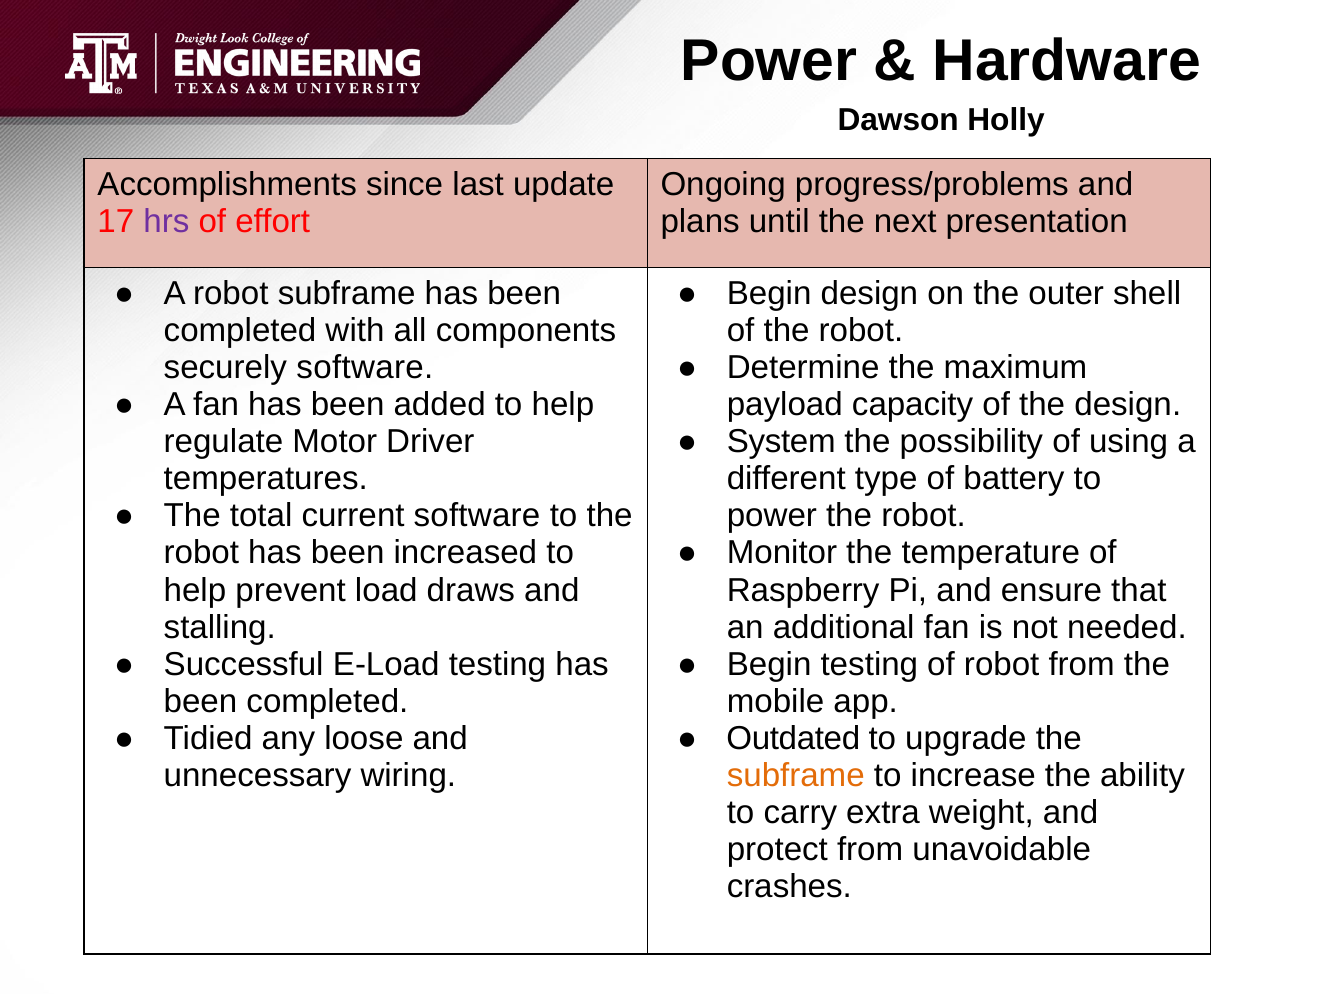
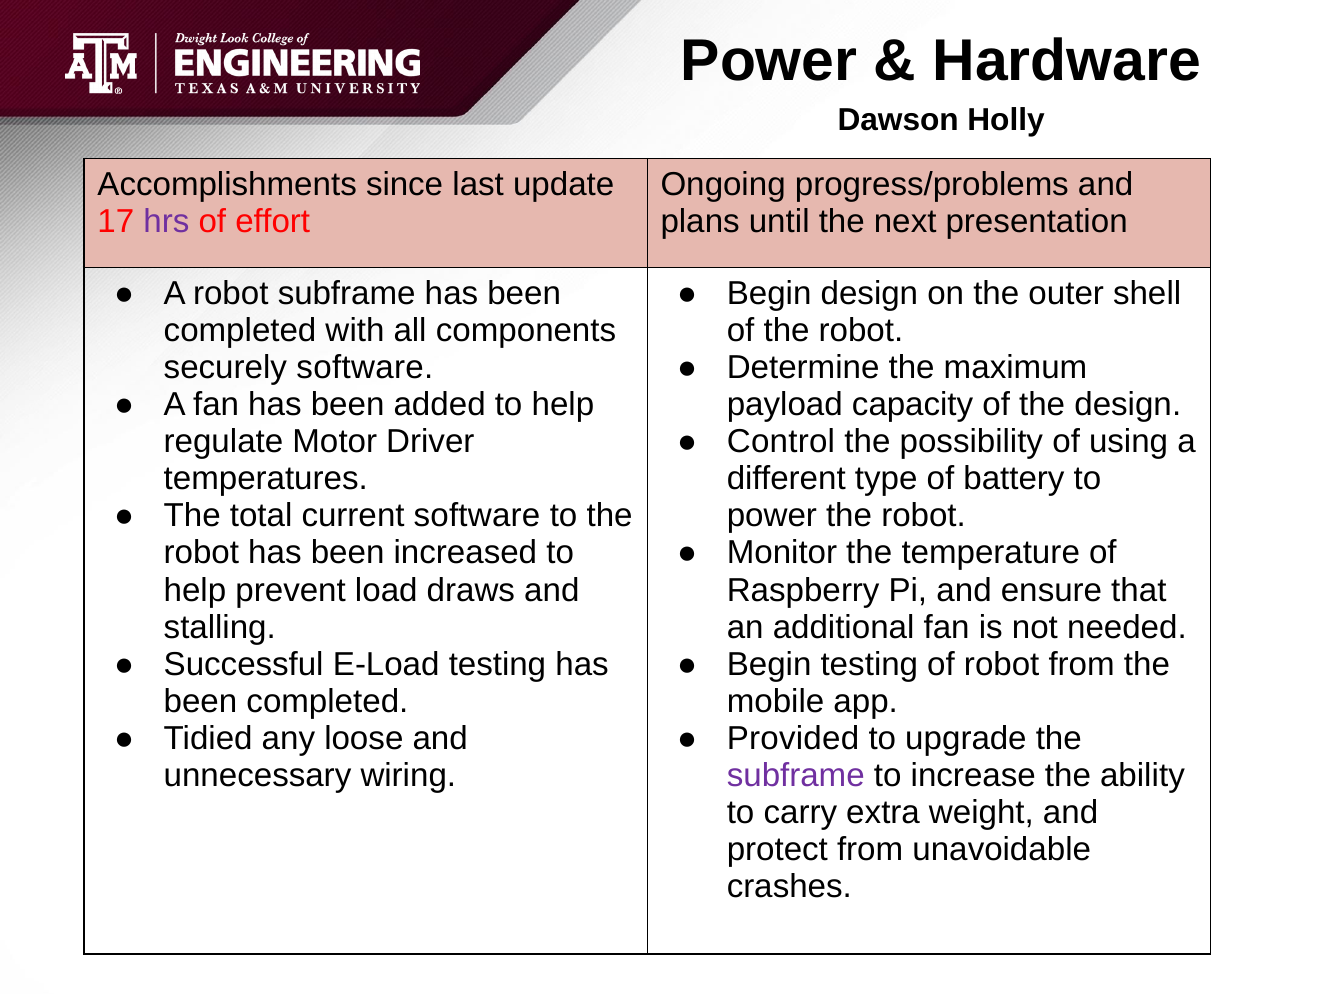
System: System -> Control (781, 442)
Outdated: Outdated -> Provided (793, 738)
subframe colour: orange -> purple (796, 775)
